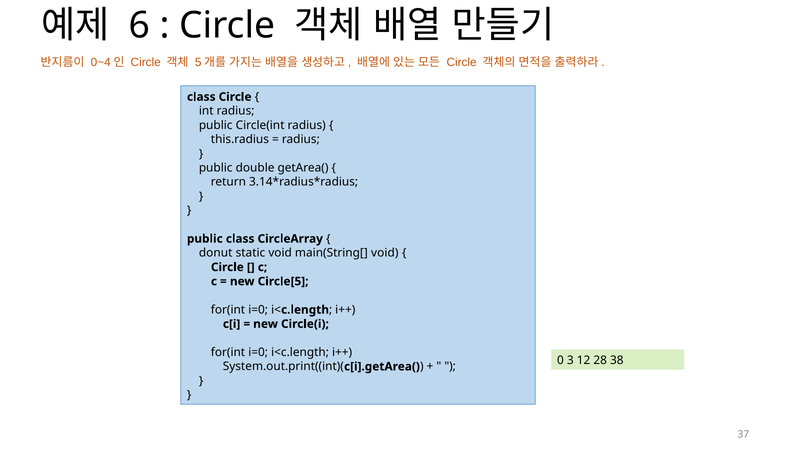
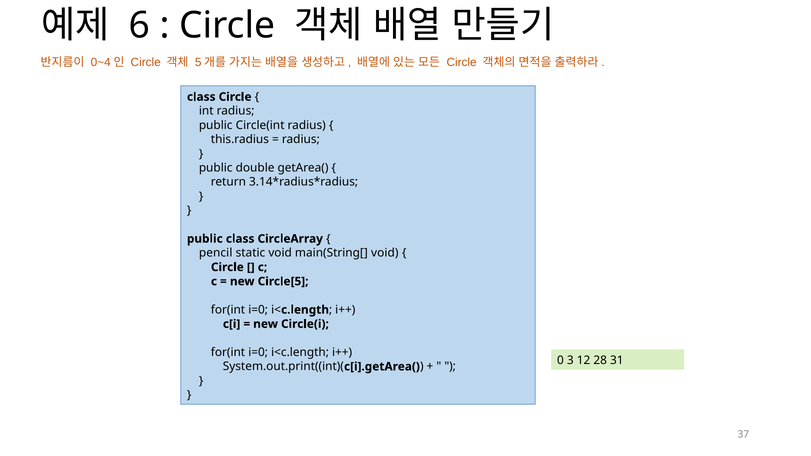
donut: donut -> pencil (216, 253)
38: 38 -> 31 (617, 360)
